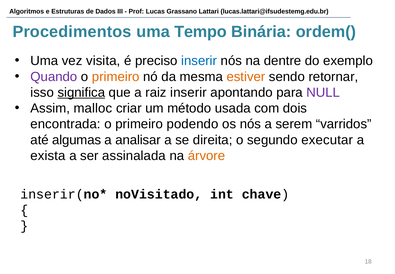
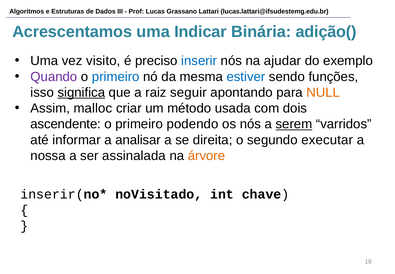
Procedimentos: Procedimentos -> Acrescentamos (72, 32)
Tempo: Tempo -> Indicar (200, 32)
ordem(: ordem( -> adição( (326, 32)
visita: visita -> visito (103, 61)
dentre: dentre -> ajudar (283, 61)
primeiro colour: orange -> blue (116, 77)
estiver colour: orange -> blue (246, 77)
retornar: retornar -> funções (333, 77)
raiz inserir: inserir -> seguir (188, 92)
NULL colour: purple -> orange (323, 92)
encontrada: encontrada -> ascendente (66, 124)
serem underline: none -> present (294, 124)
algumas: algumas -> informar (77, 140)
exista: exista -> nossa (48, 155)
